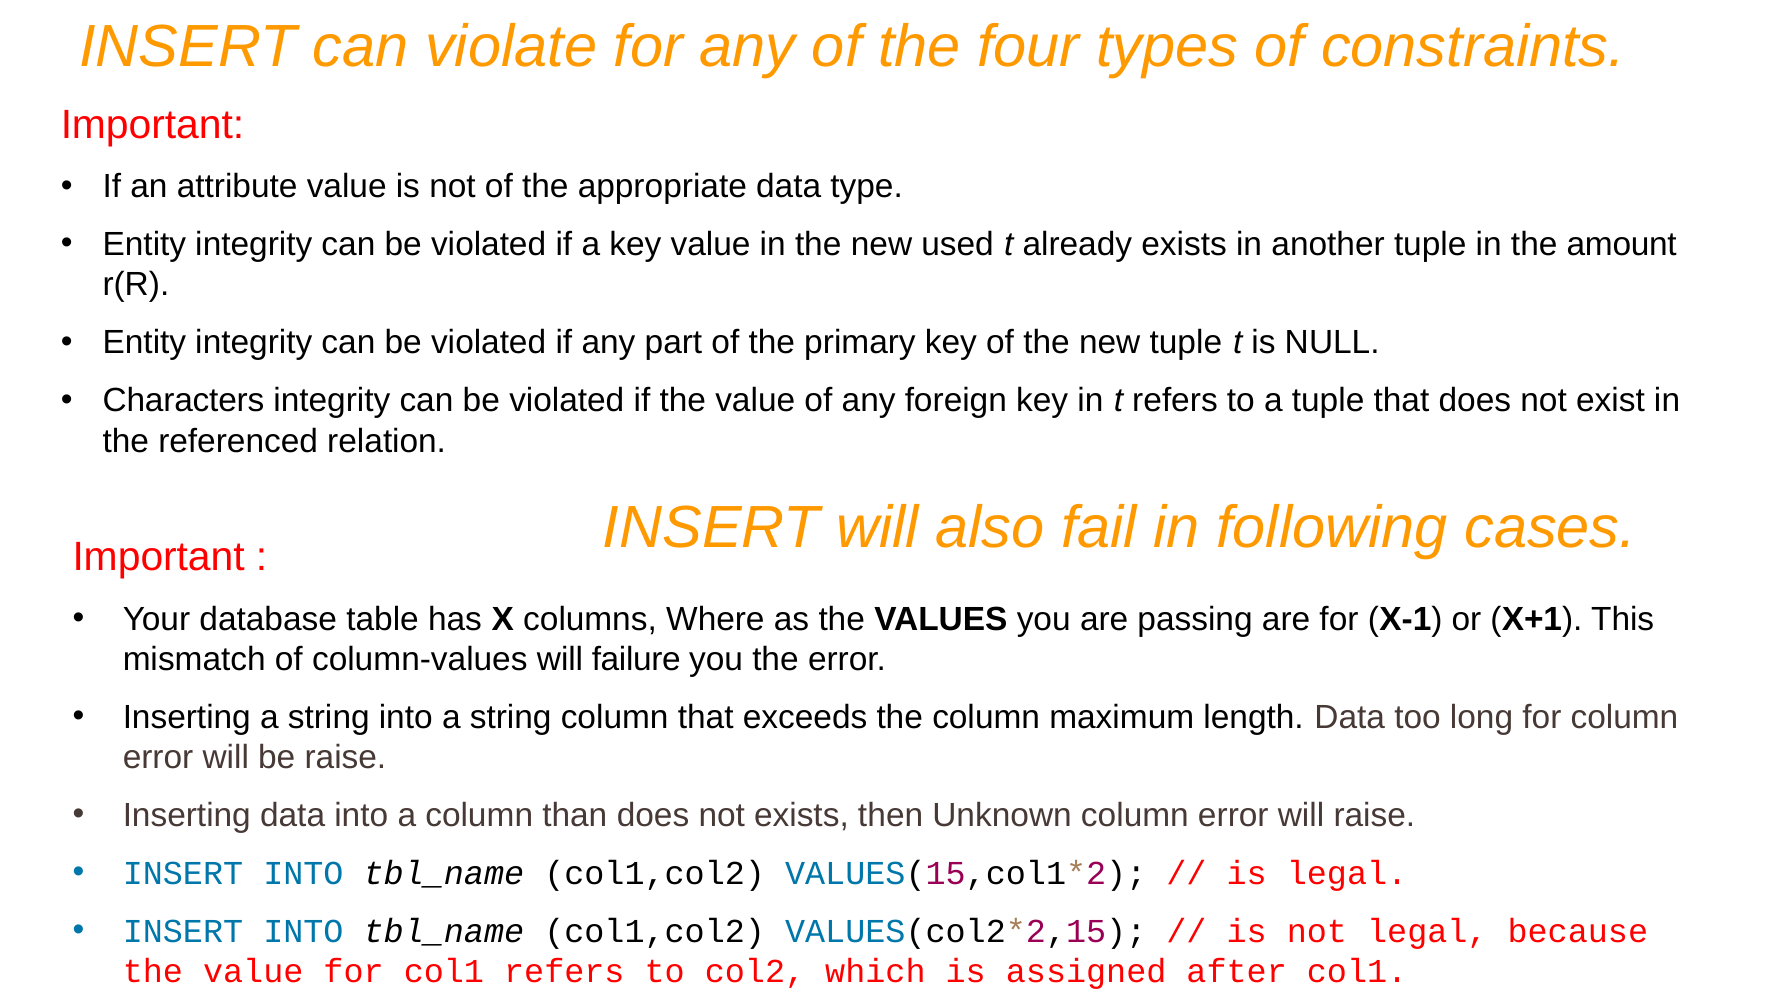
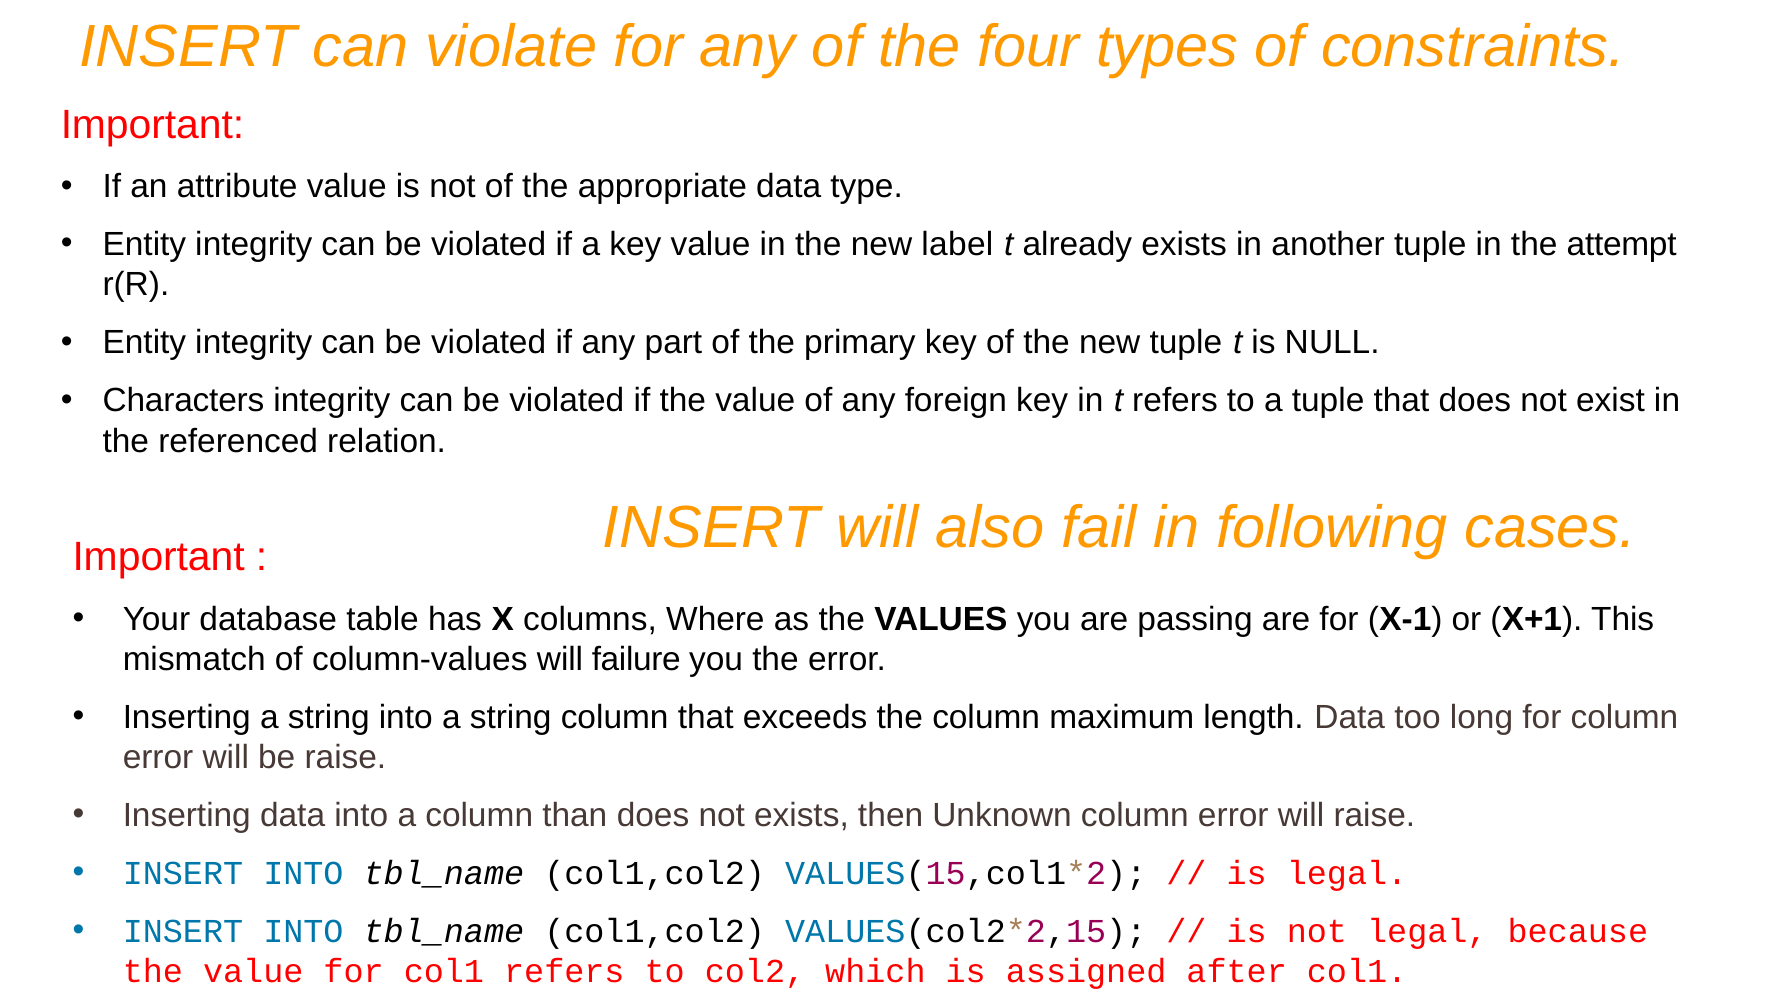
used: used -> label (957, 245)
amount: amount -> attempt (1622, 245)
